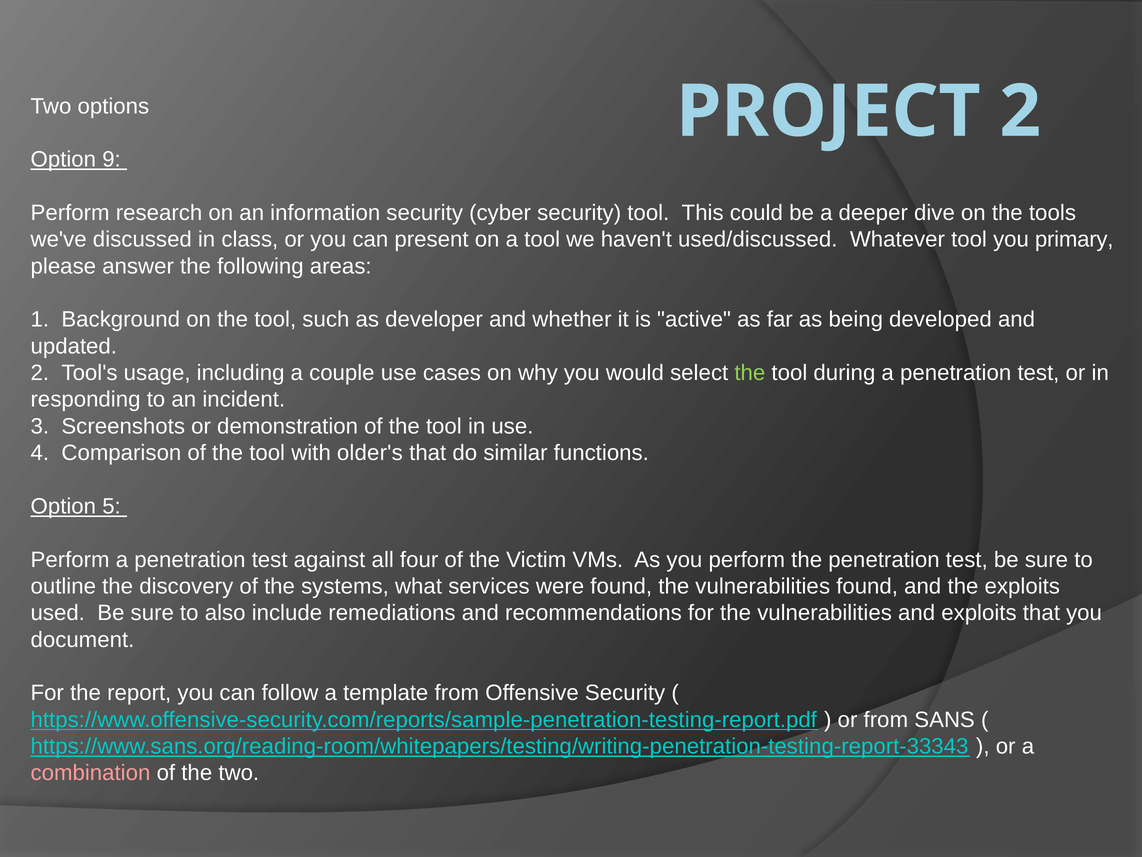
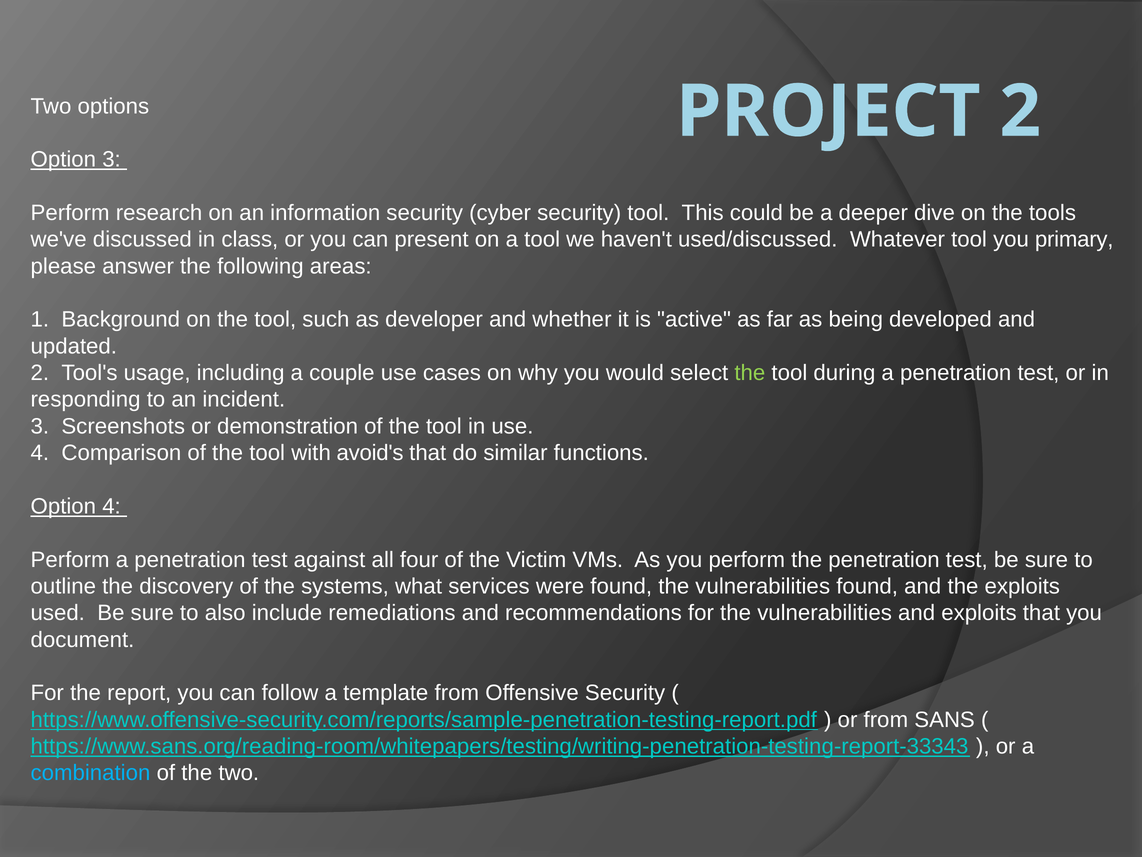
Option 9: 9 -> 3 (112, 159)
older's: older's -> avoid's (370, 453)
Option 5: 5 -> 4 (112, 506)
combination colour: pink -> light blue (90, 773)
